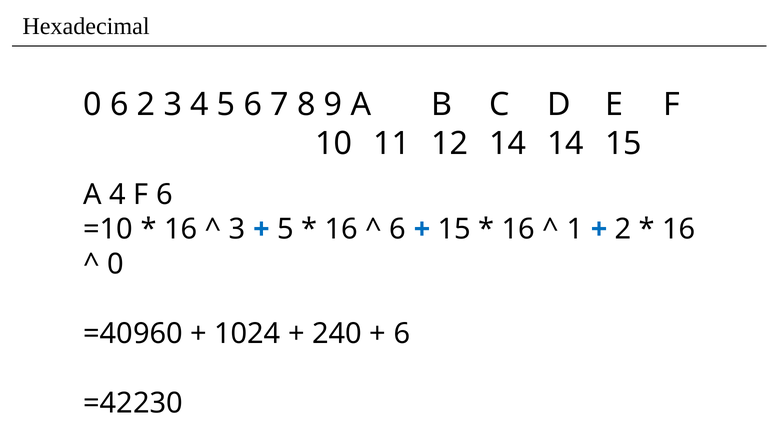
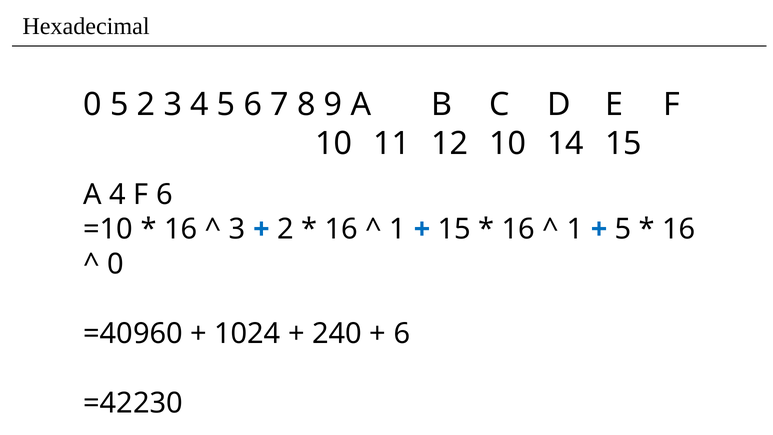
0 6: 6 -> 5 (119, 105)
12 14: 14 -> 10 (508, 143)
5: 5 -> 2 (285, 229)
6: 6 -> 1 (398, 229)
2: 2 -> 5 (623, 229)
